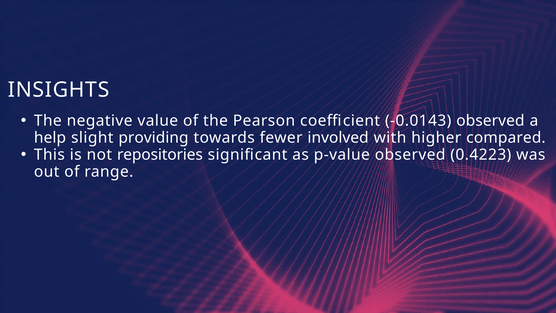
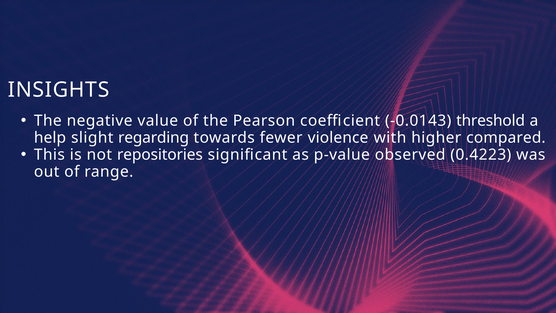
-0.0143 observed: observed -> threshold (491, 121)
providing: providing -> regarding (154, 138)
involved: involved -> violence (338, 138)
